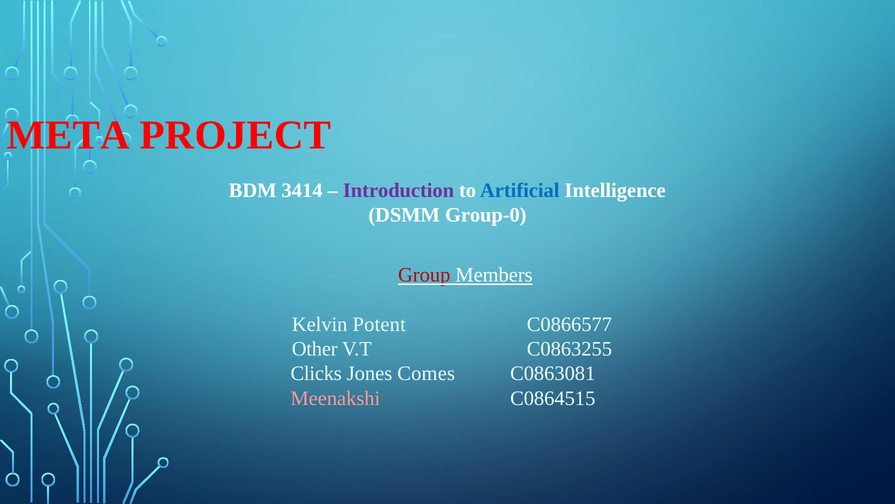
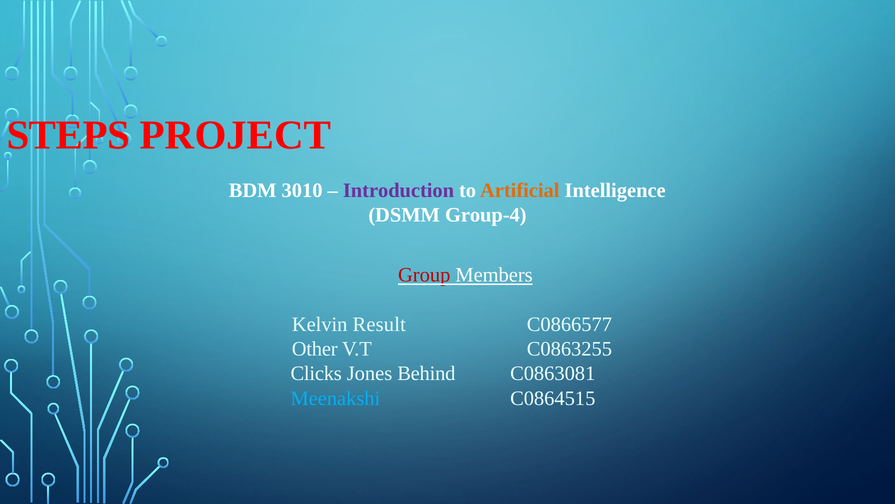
META: META -> STEPS (68, 135)
3414: 3414 -> 3010 (302, 190)
Artificial colour: blue -> orange (520, 190)
Group-0: Group-0 -> Group-4 (486, 215)
Potent: Potent -> Result (379, 324)
Comes: Comes -> Behind (426, 373)
Meenakshi colour: pink -> light blue (335, 398)
